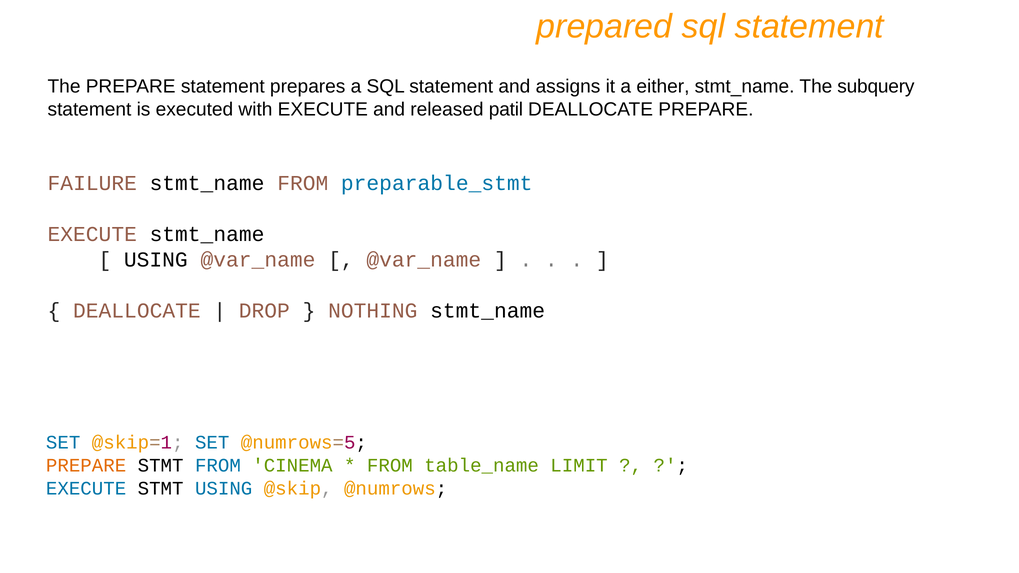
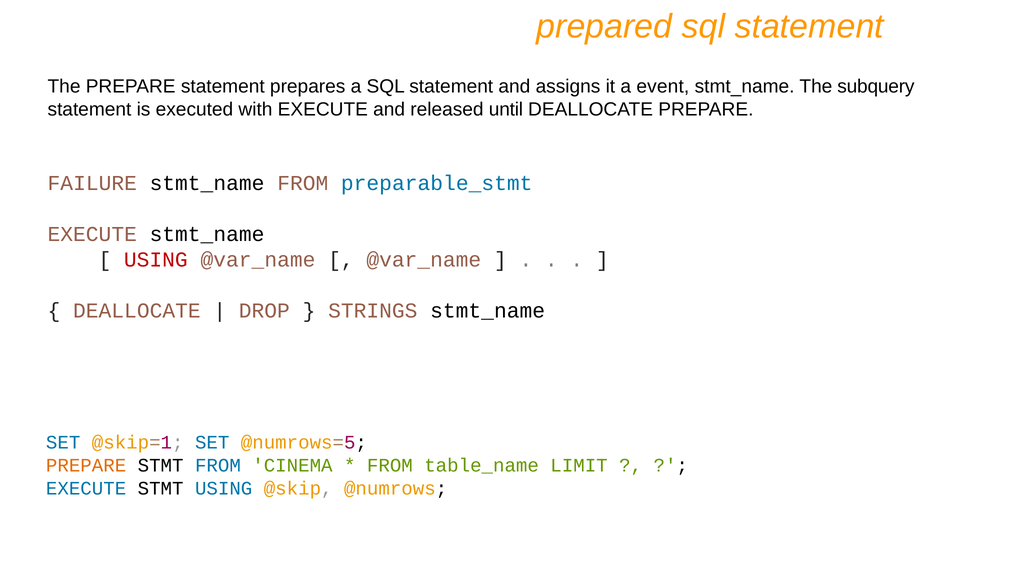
either: either -> event (663, 87)
patil: patil -> until (506, 110)
USING colour: black -> red (156, 260)
NOTHING: NOTHING -> STRINGS (373, 311)
